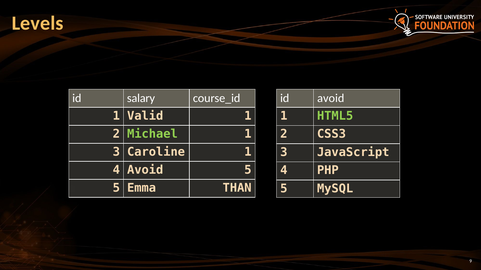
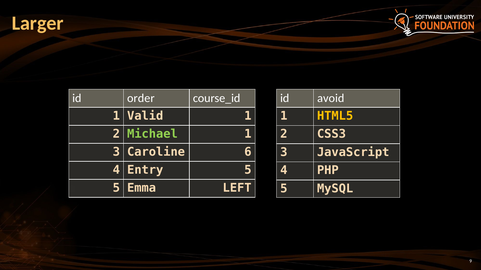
Levels: Levels -> Larger (38, 23)
salary: salary -> order (141, 99)
HTML5 colour: light green -> yellow (335, 116)
Caroline 1: 1 -> 6 (248, 152)
4 Avoid: Avoid -> Entry (145, 170)
THAN: THAN -> LEFT (237, 188)
